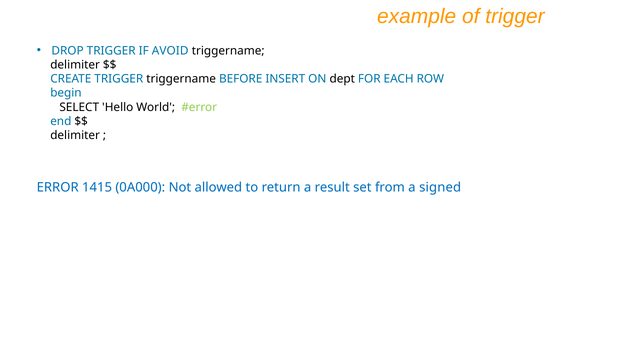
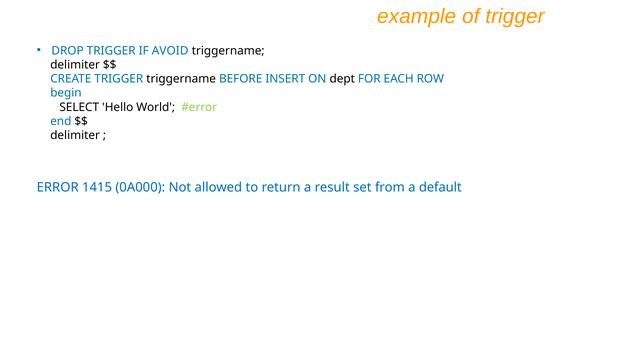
signed: signed -> default (440, 188)
